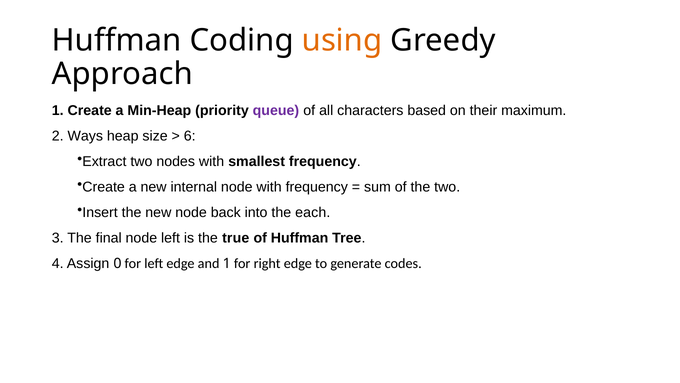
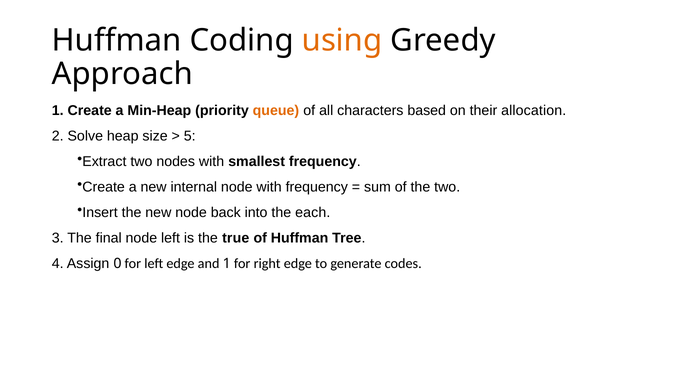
queue colour: purple -> orange (276, 110)
maximum: maximum -> allocation (534, 110)
Ways: Ways -> Solve (85, 136)
6: 6 -> 5 (190, 136)
